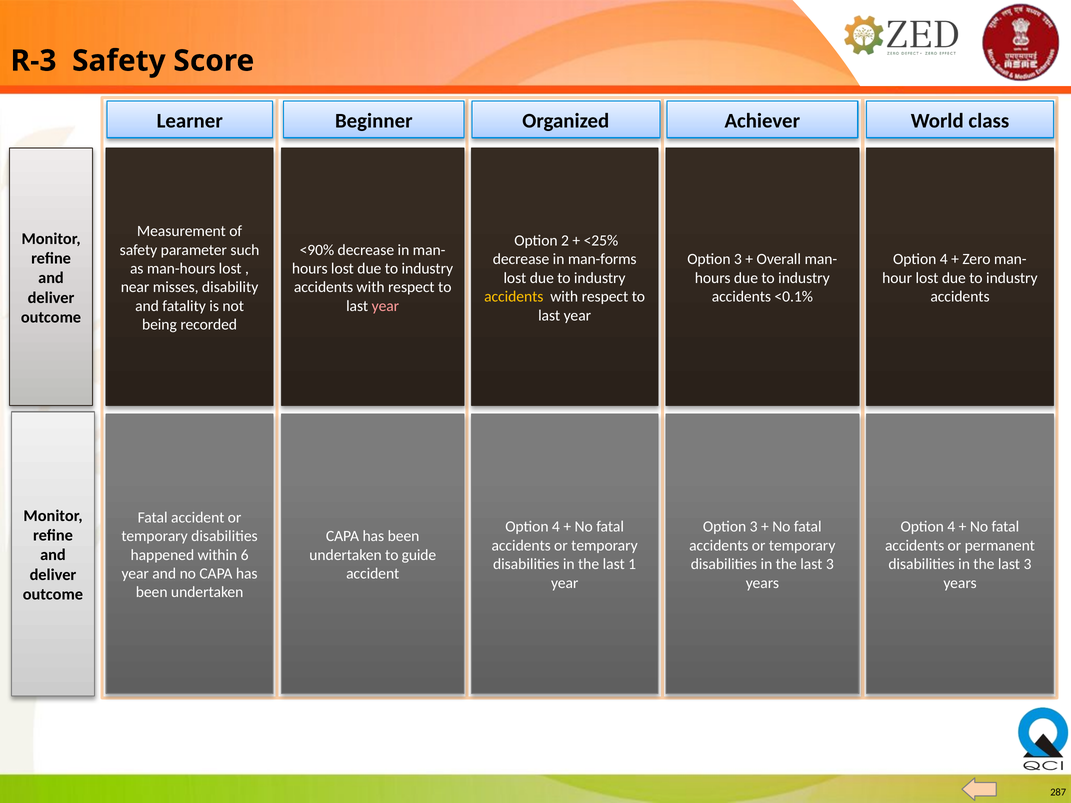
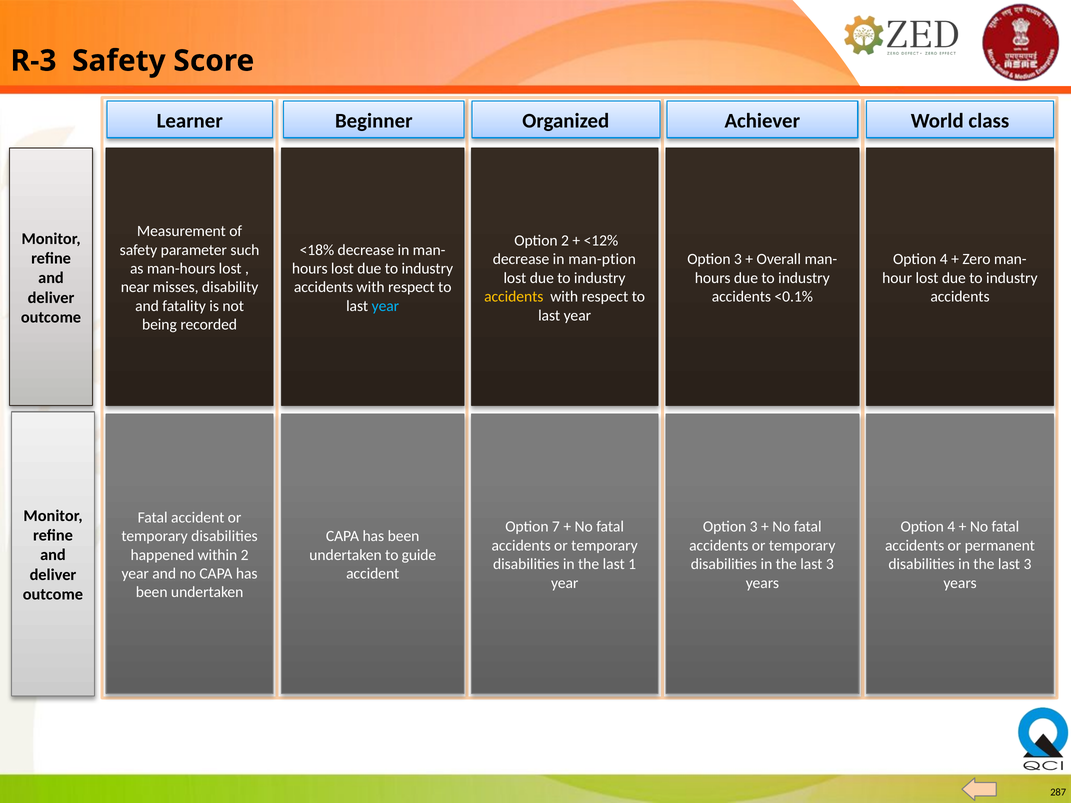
<25%: <25% -> <12% (601, 241)
<90%: <90% -> <18% (317, 250)
man-forms: man-forms -> man-ption (602, 259)
year colour: pink -> light blue (385, 306)
4: 4 -> 7 (556, 527)
within 6: 6 -> 2 (245, 555)
